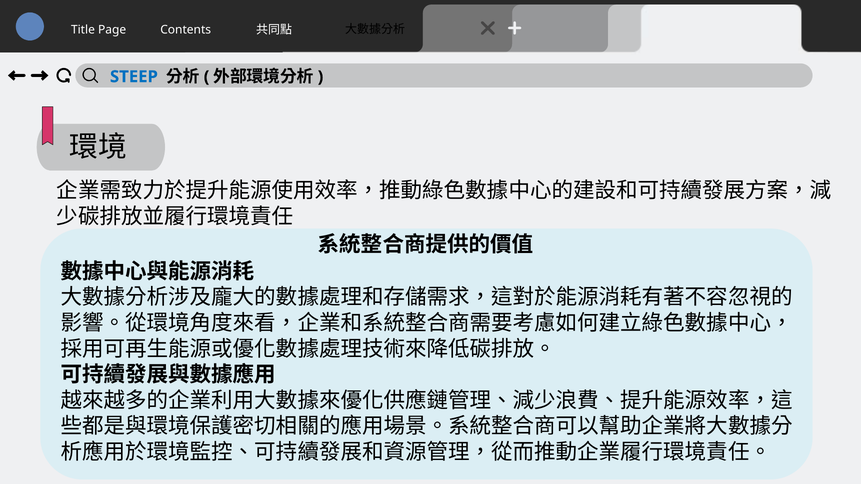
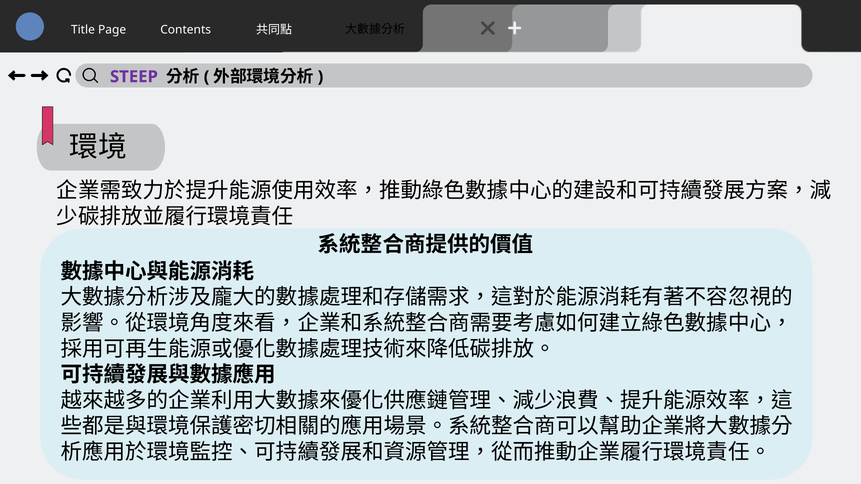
STEEP colour: blue -> purple (134, 77)
